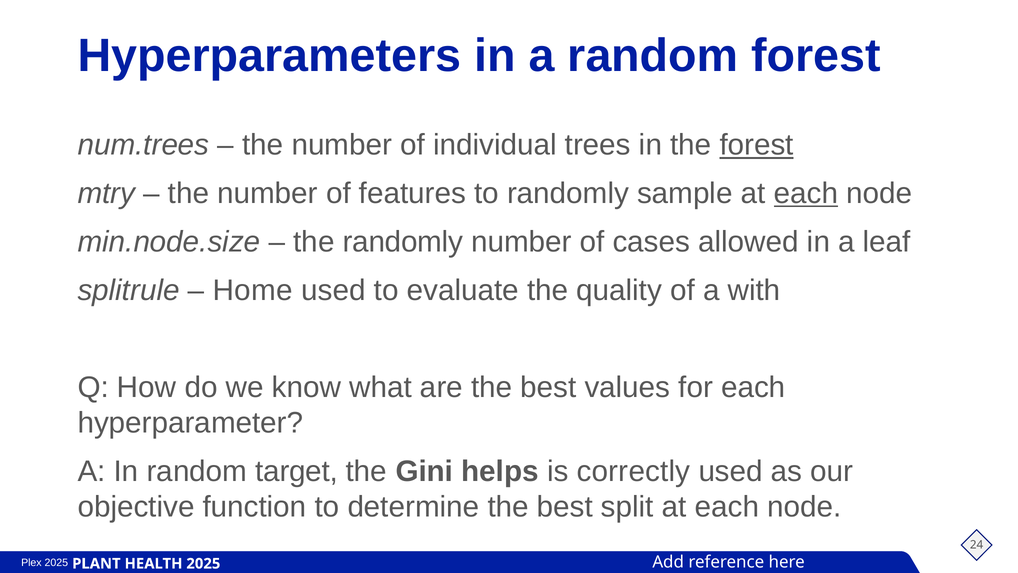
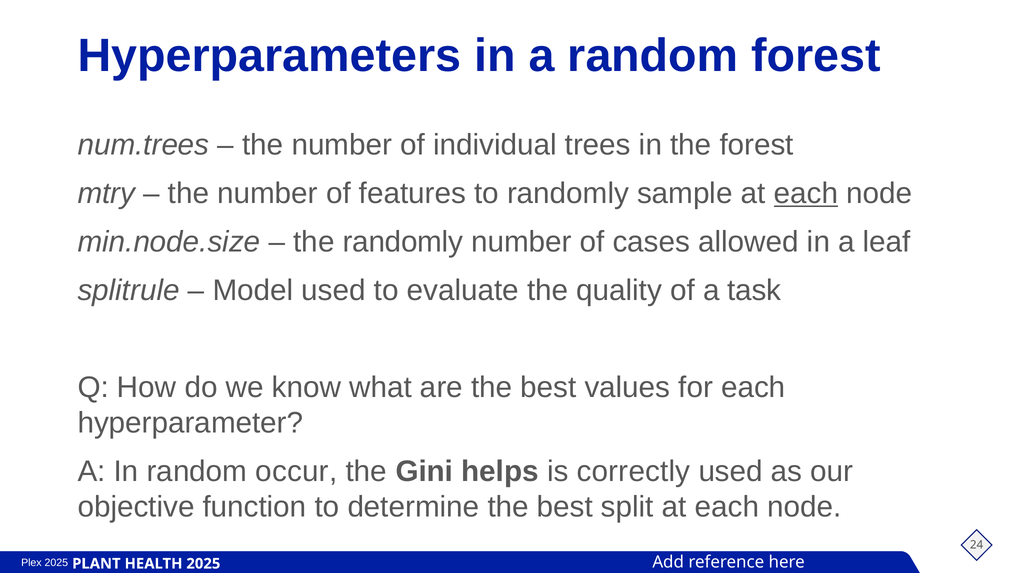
forest underline: present -> none (757, 145)
Home: Home -> Model (253, 290)
with: with -> task (754, 290)
target: target -> occur (296, 471)
